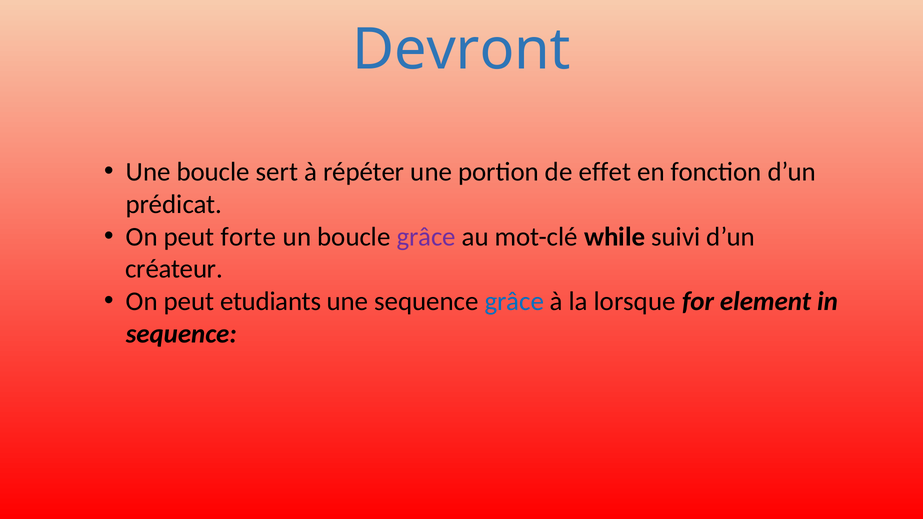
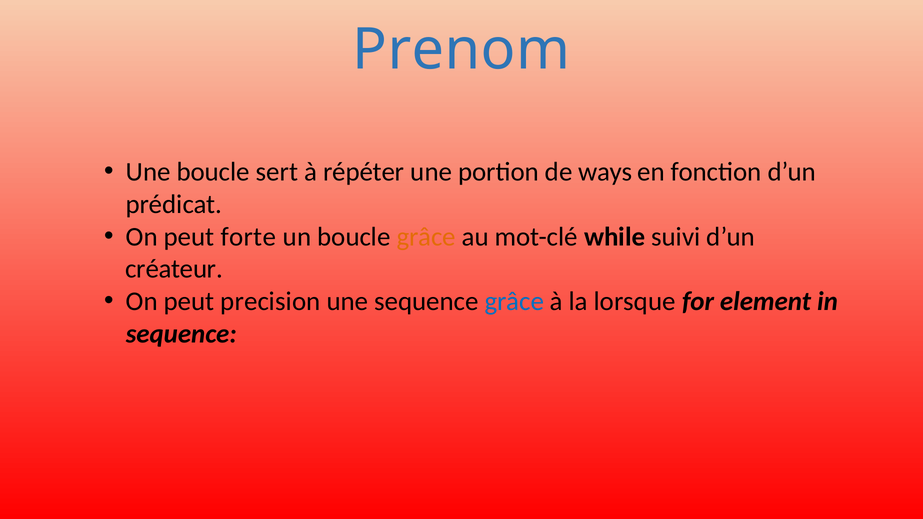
Devront: Devront -> Prenom (461, 50)
effet: effet -> ways (605, 172)
grâce colour: purple -> orange (426, 237)
etudiants: etudiants -> precision (270, 301)
